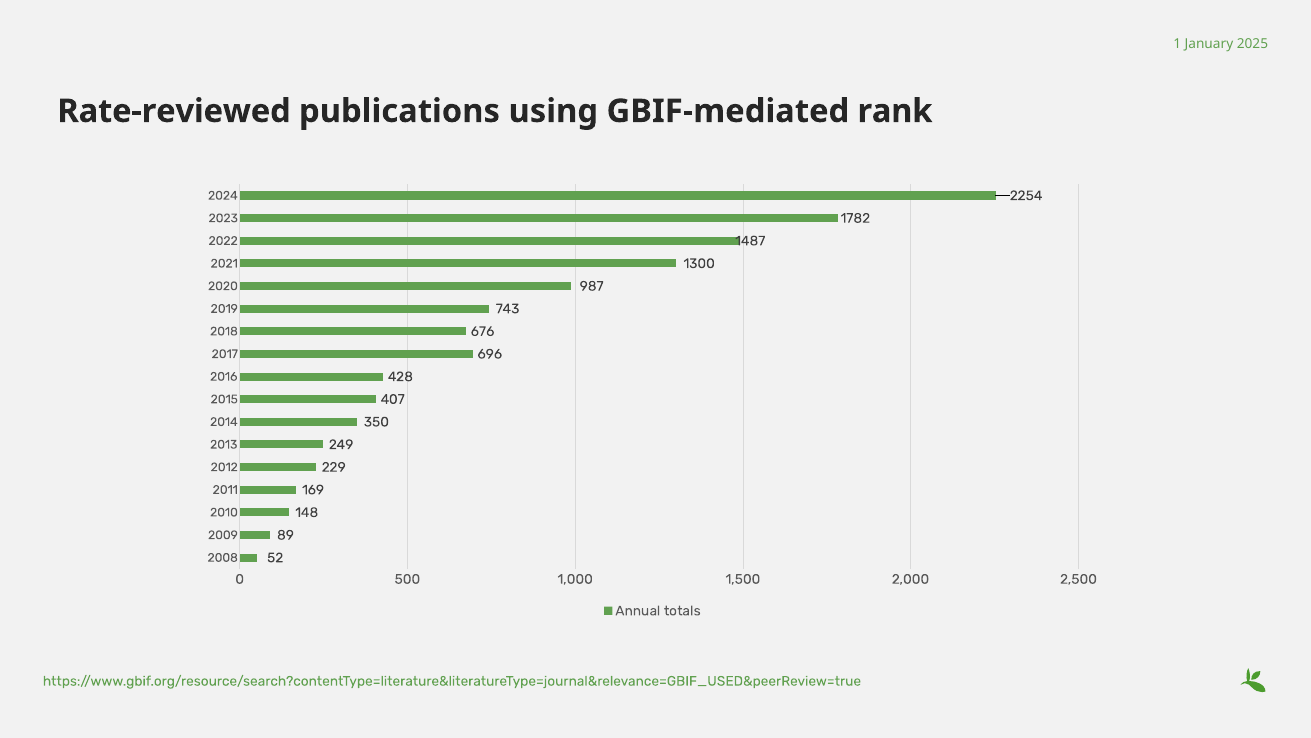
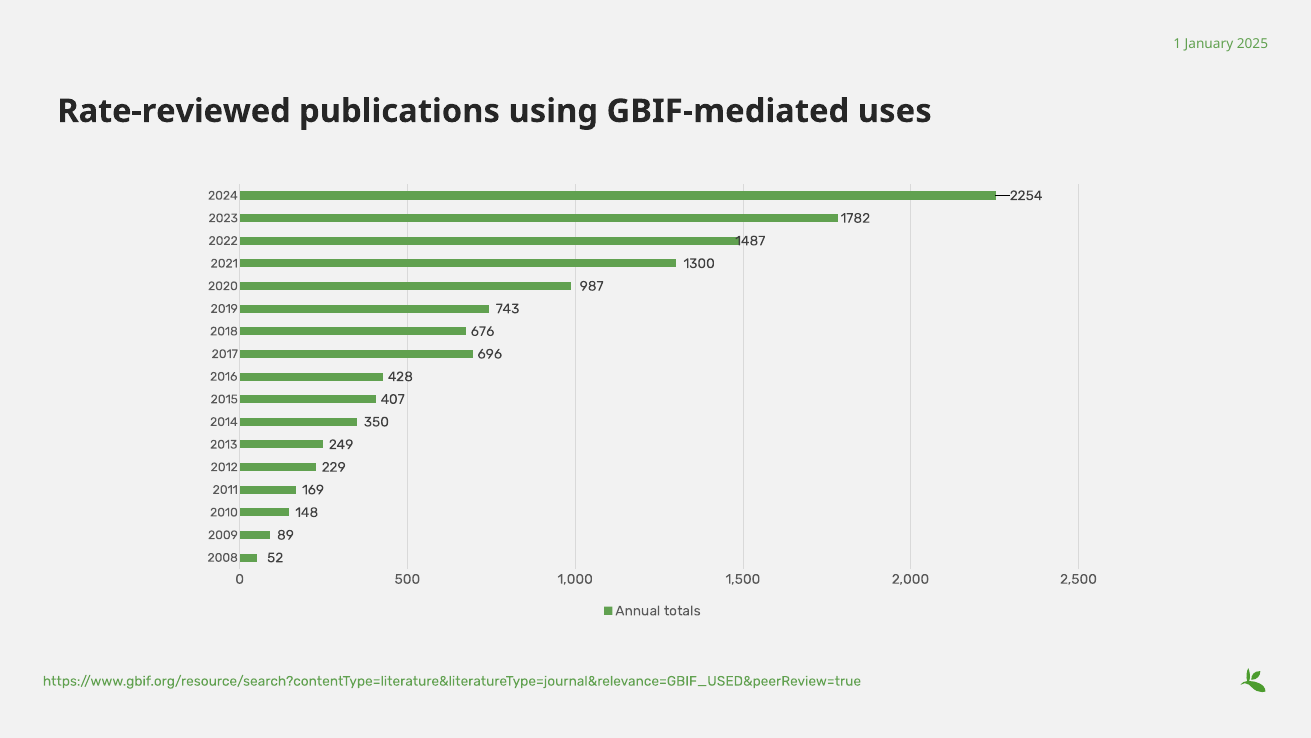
rank: rank -> uses (895, 111)
